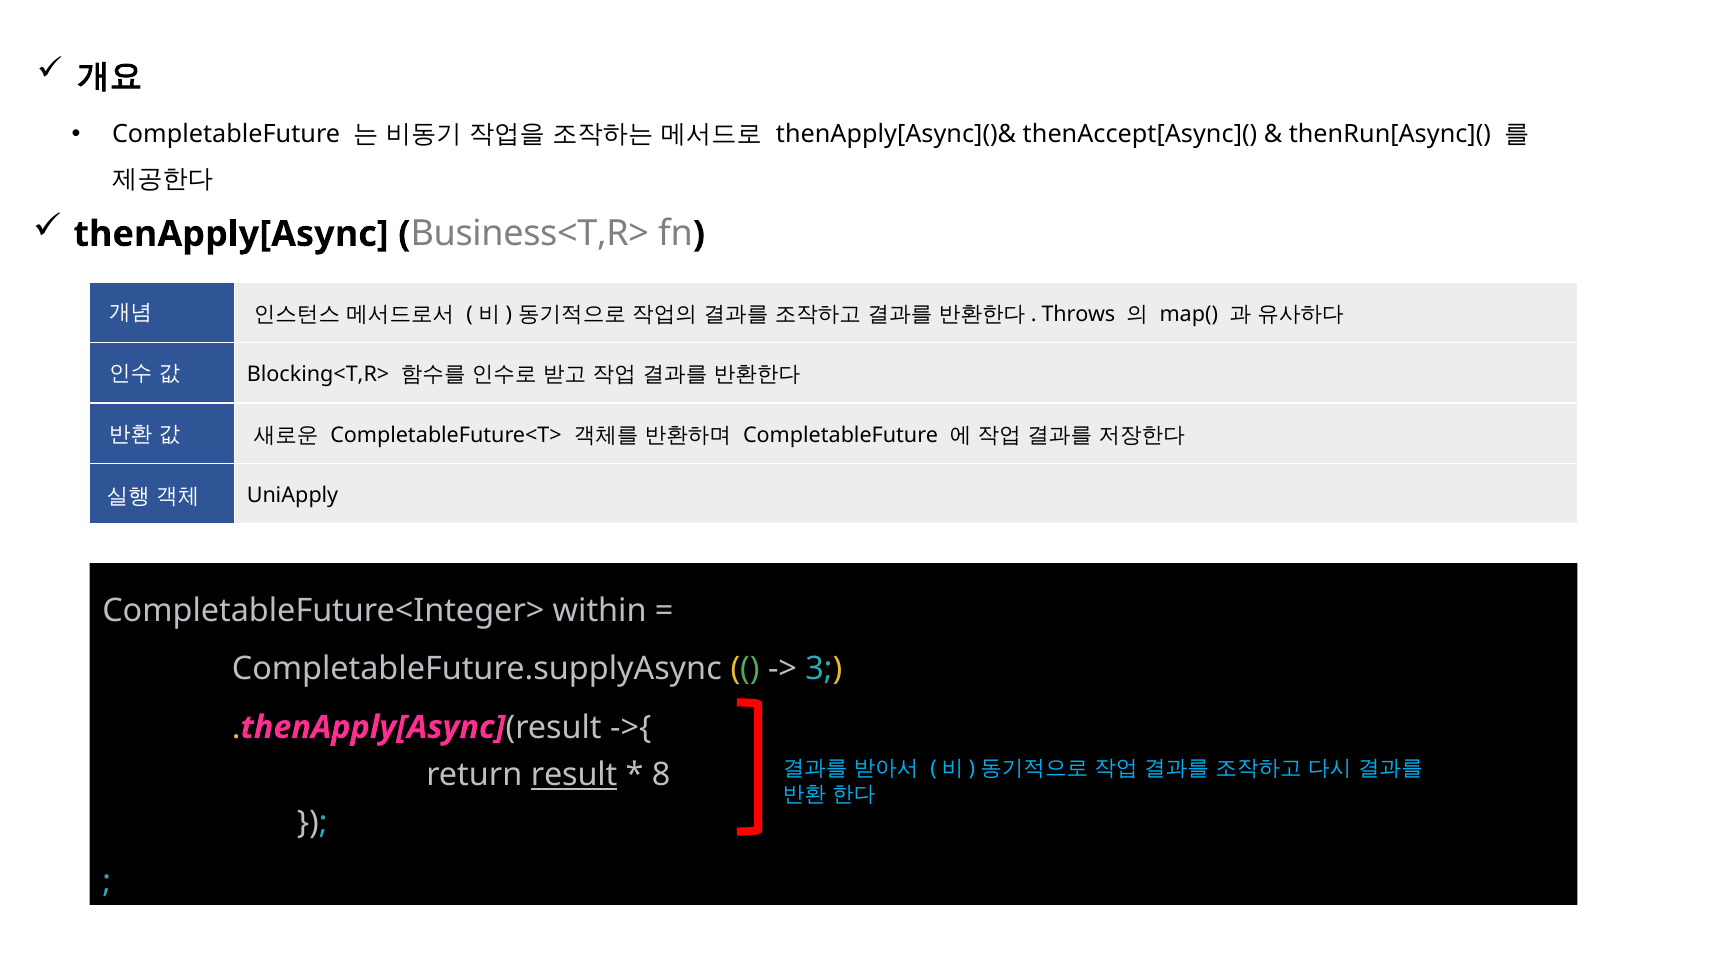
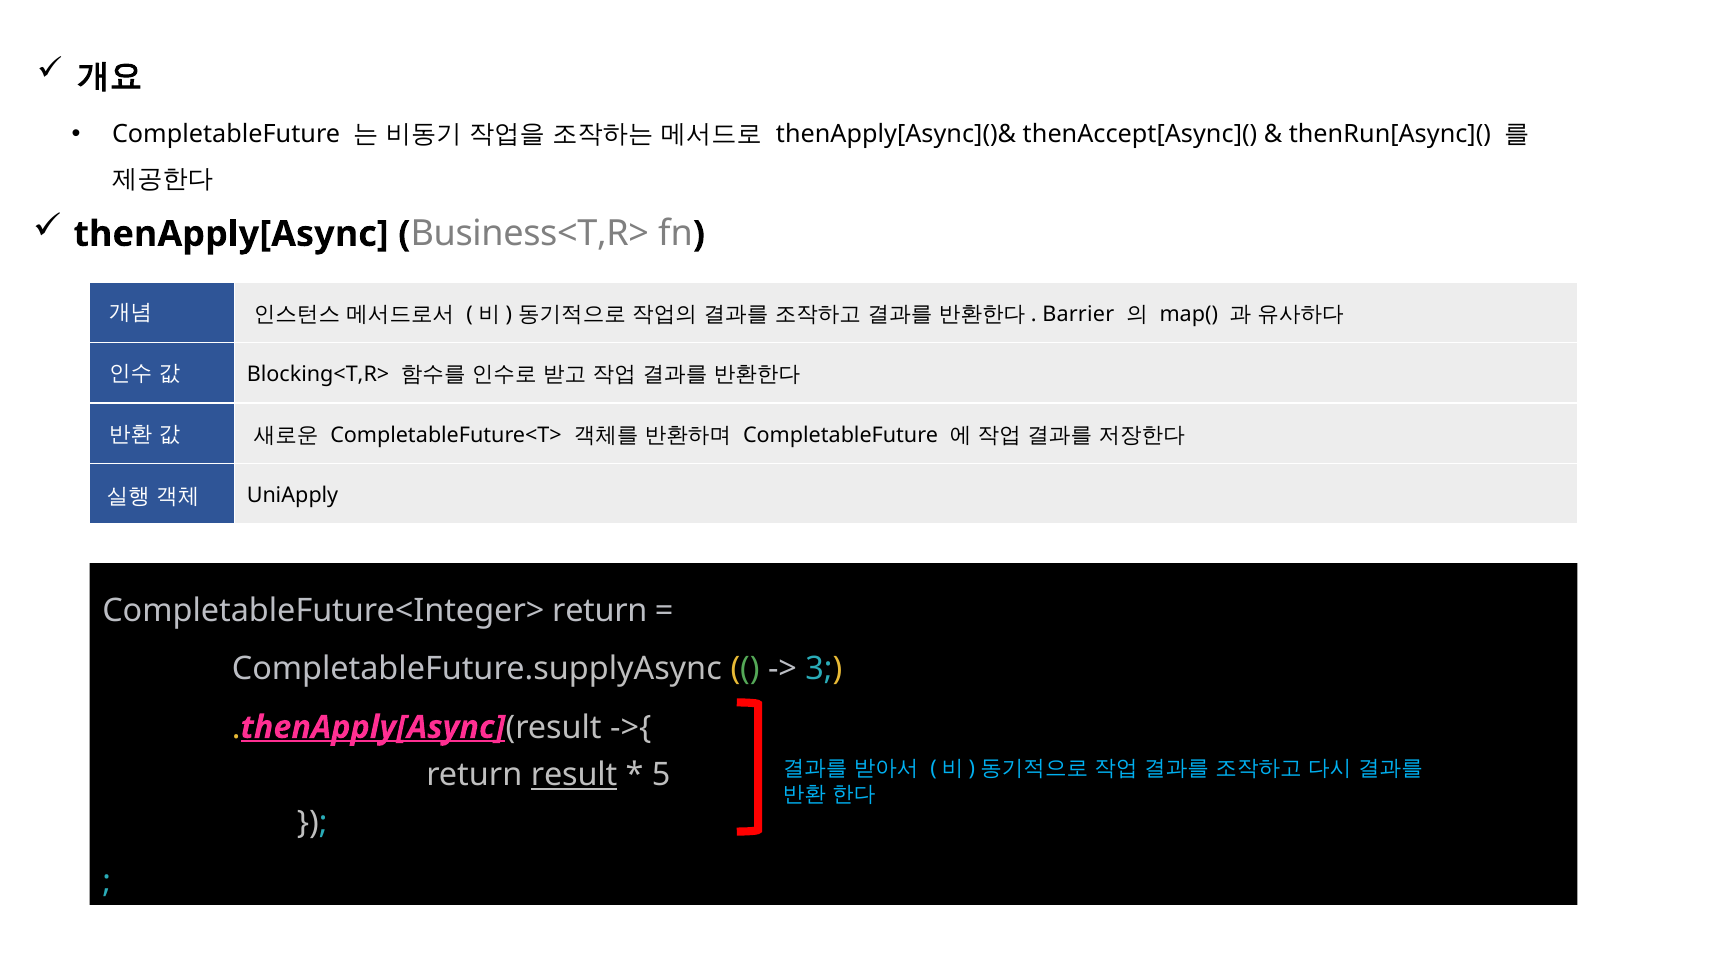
Throws: Throws -> Barrier (1078, 314)
CompletableFuture<Integer> within: within -> return (600, 611)
thenApply[Async underline: none -> present (373, 727)
8: 8 -> 5 (661, 775)
